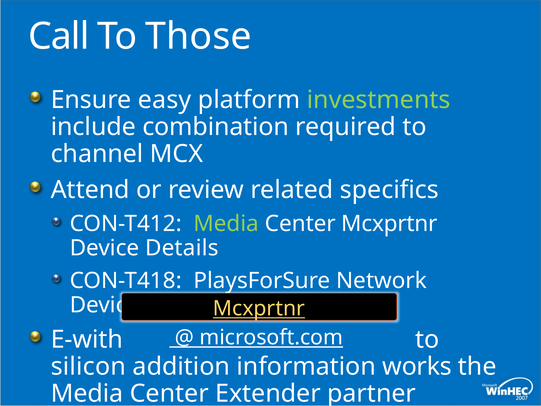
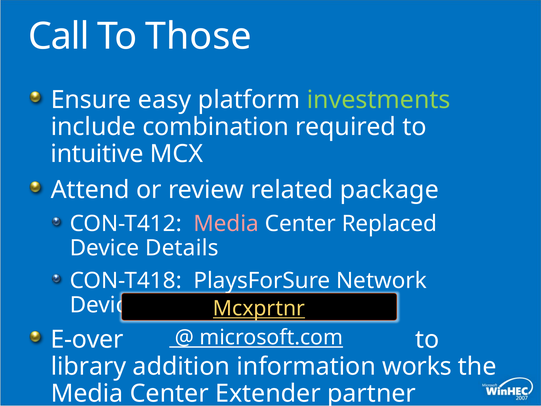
channel: channel -> intuitive (97, 154)
specifics: specifics -> package (389, 190)
Media colour: light green -> pink (226, 224)
Center Mcxprtnr: Mcxprtnr -> Replaced (389, 224)
E-with: E-with -> E-over (87, 339)
silicon: silicon -> library (88, 366)
